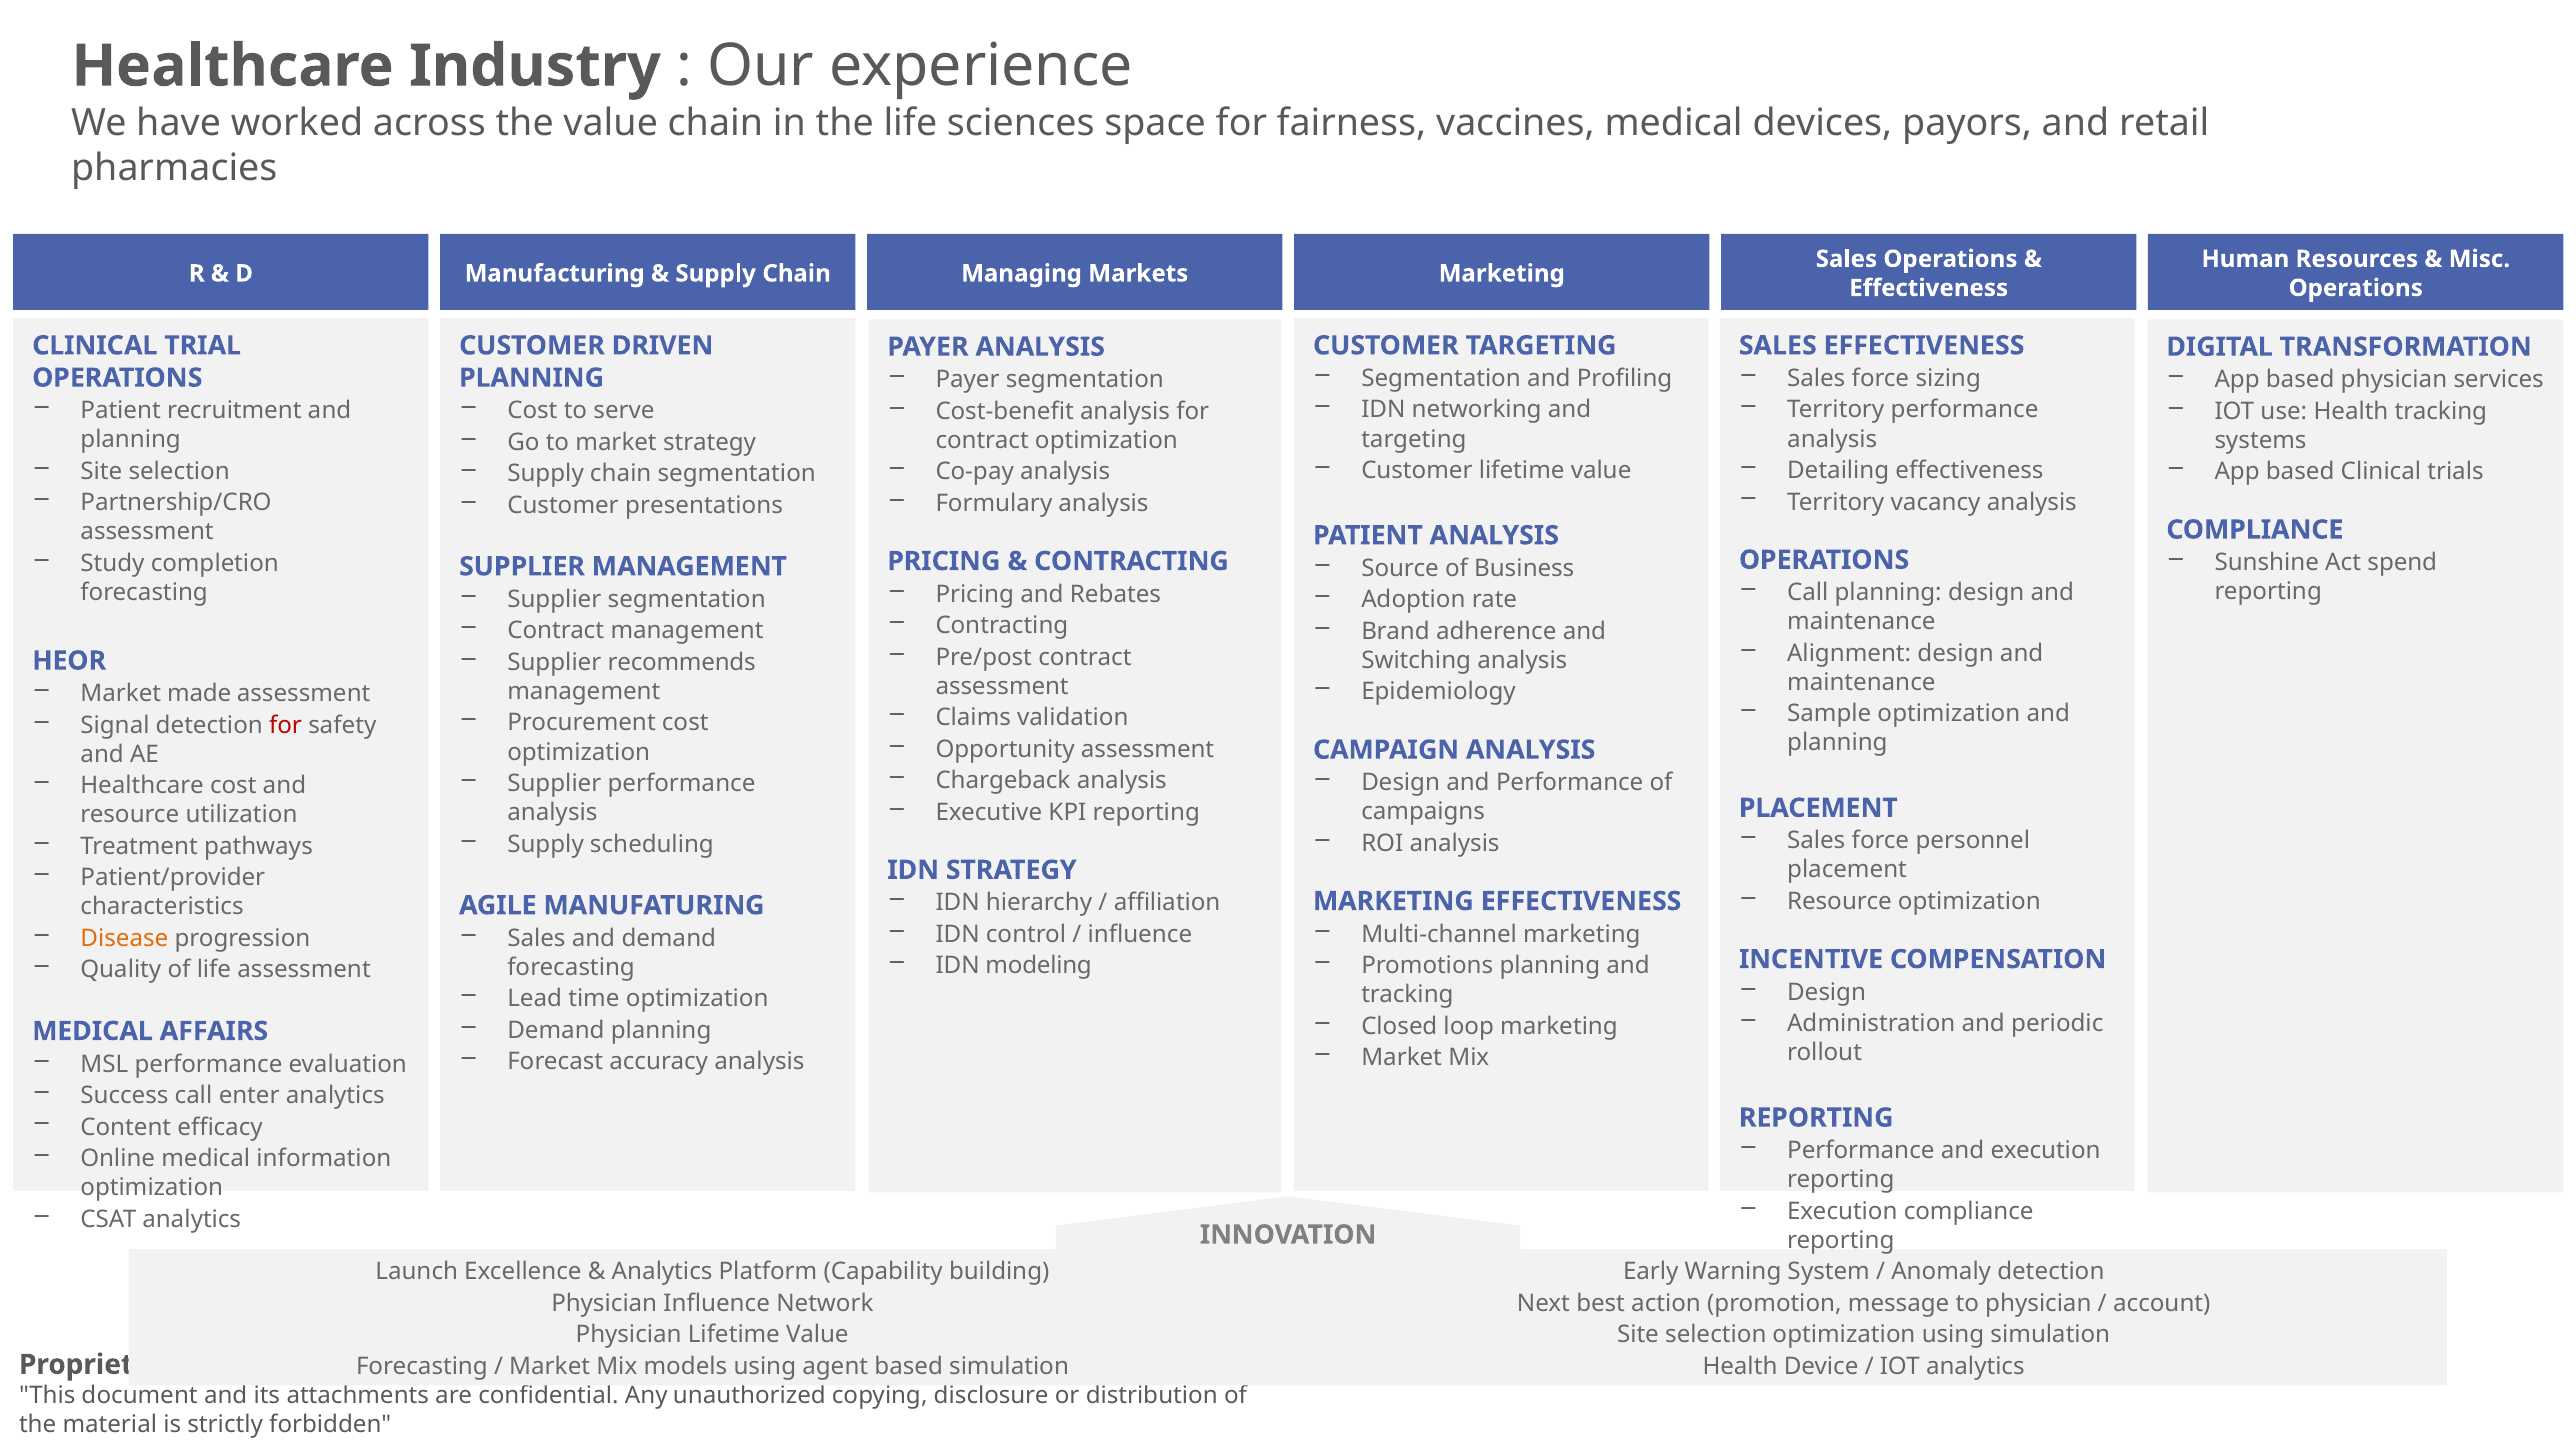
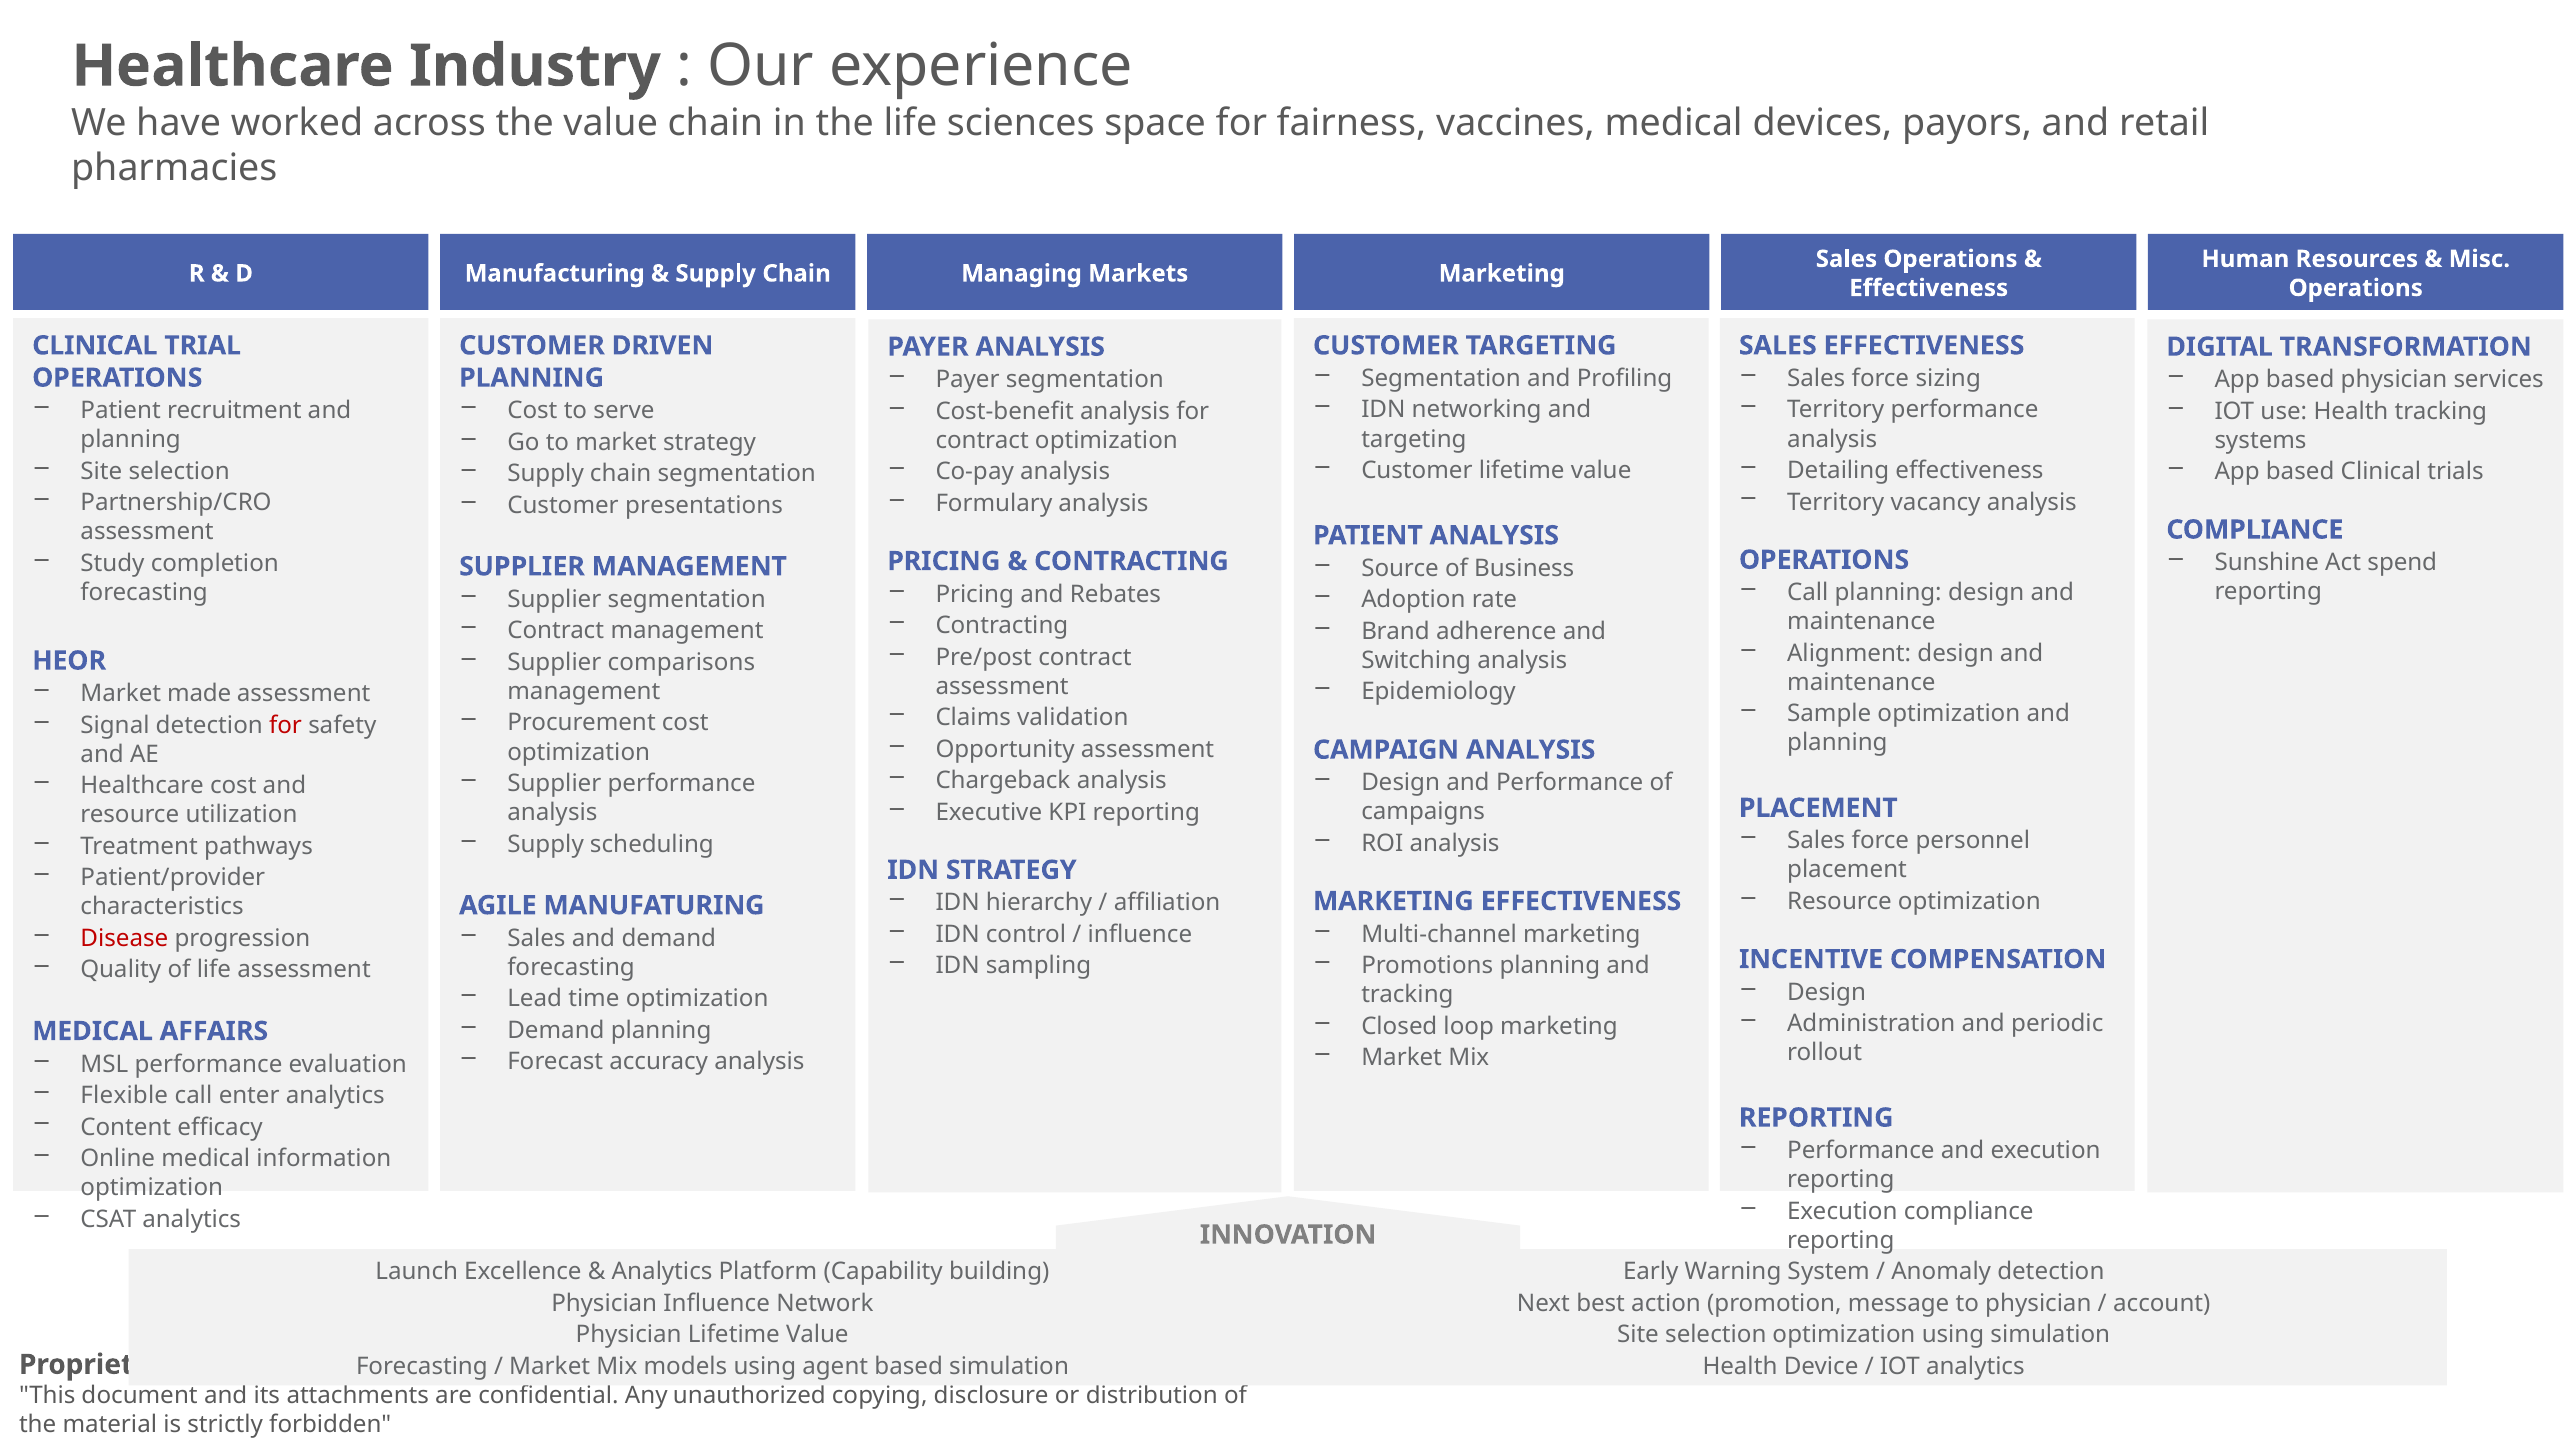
recommends: recommends -> comparisons (682, 662)
Disease colour: orange -> red (124, 938)
modeling: modeling -> sampling (1039, 966)
Success: Success -> Flexible (124, 1096)
